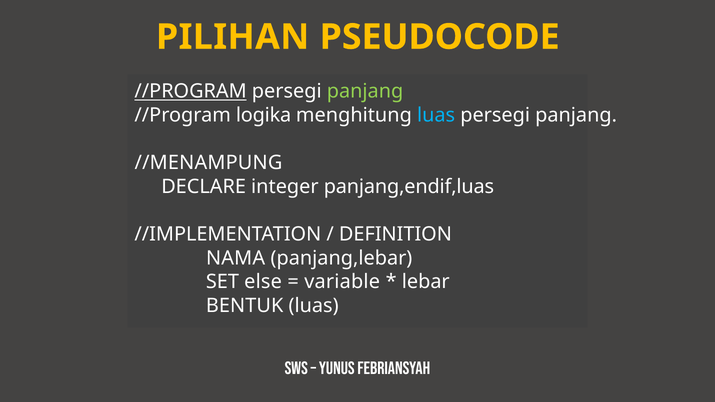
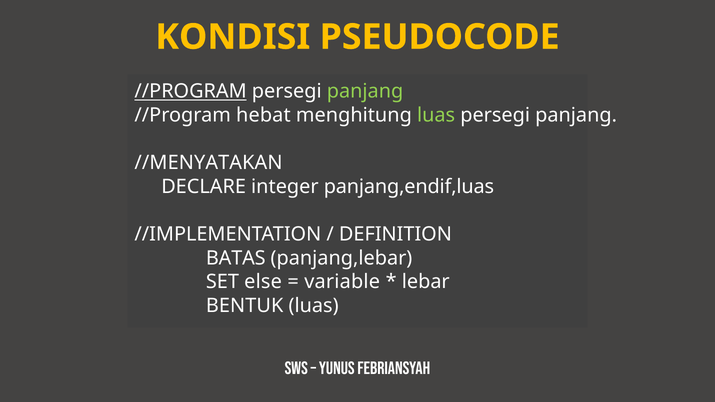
PILIHAN: PILIHAN -> KONDISI (233, 37)
logika: logika -> hebat (263, 115)
luas colour: light blue -> light green (436, 115)
//MENAMPUNG: //MENAMPUNG -> //MENYATAKAN (208, 163)
NAMA: NAMA -> BATAS (236, 258)
